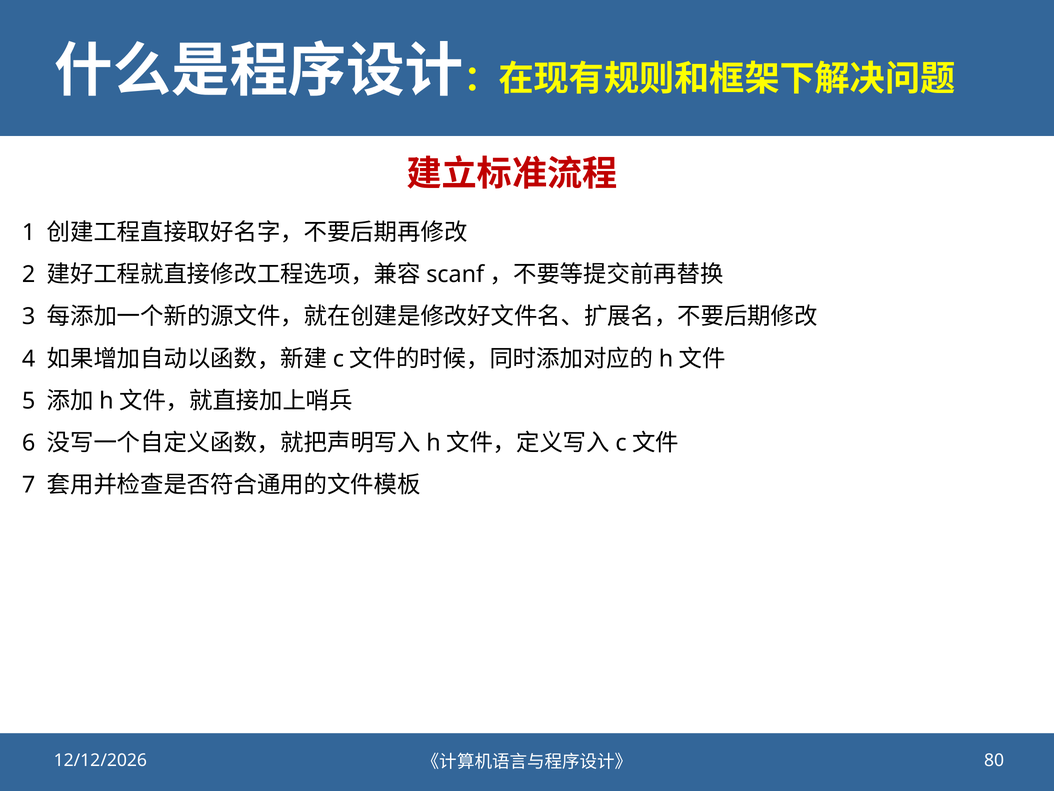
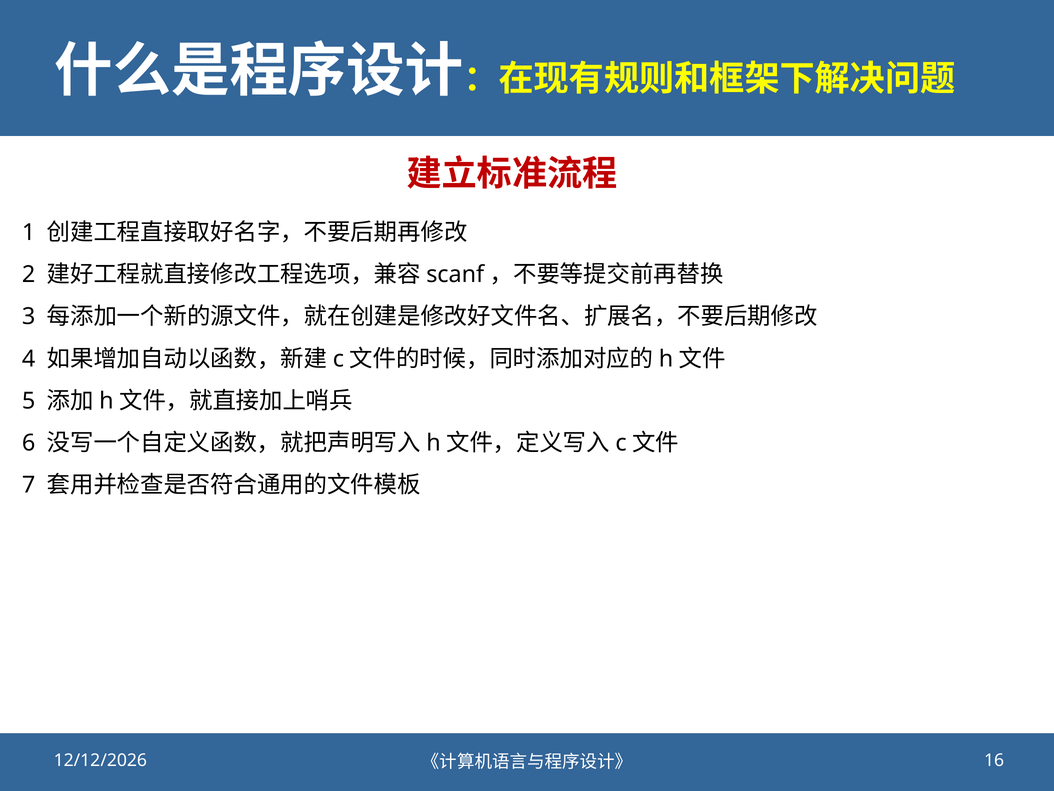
80: 80 -> 16 (994, 760)
